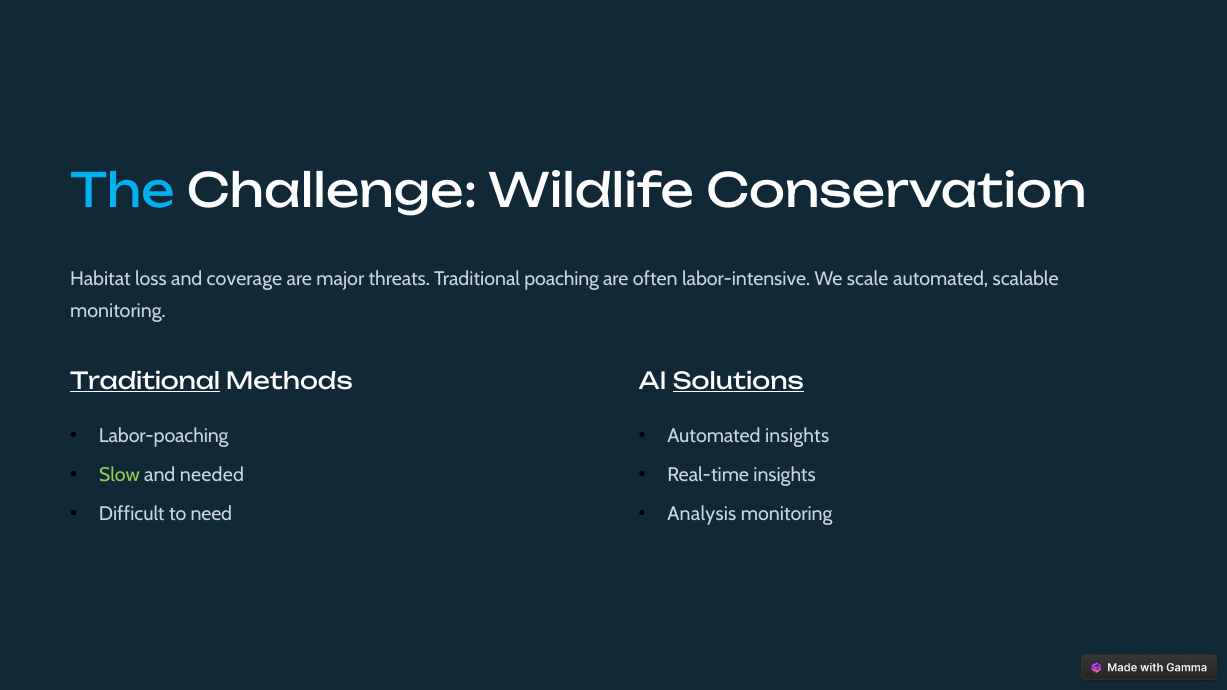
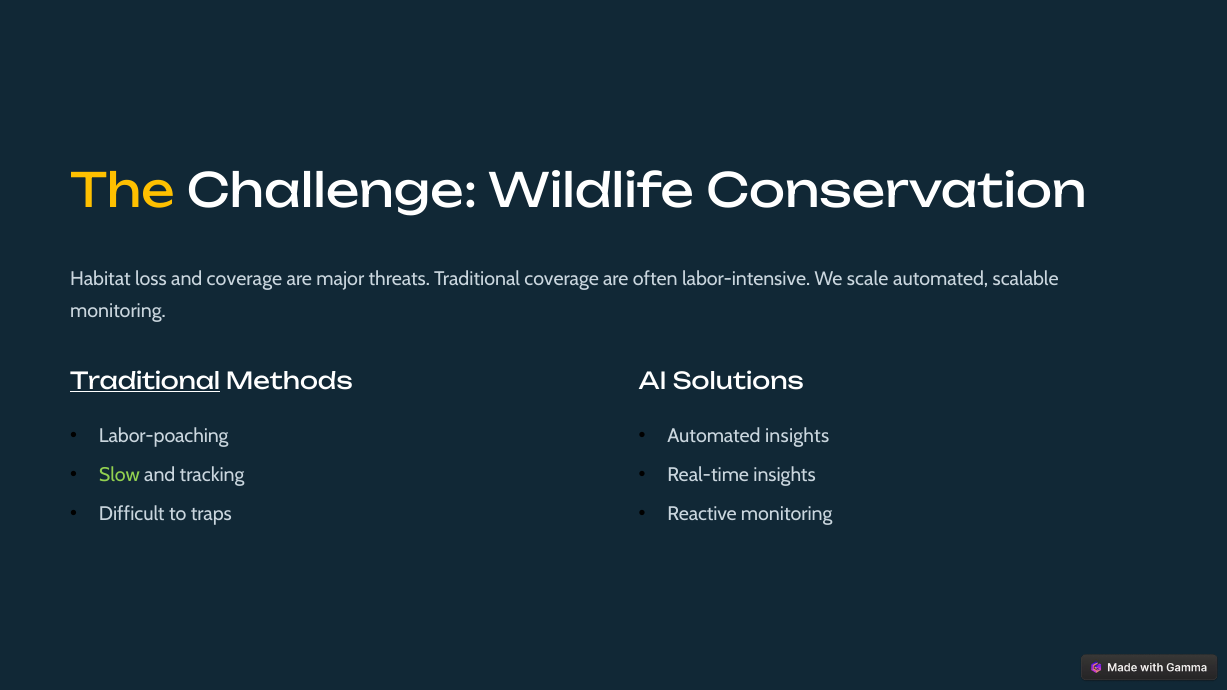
The colour: light blue -> yellow (122, 192)
Traditional poaching: poaching -> coverage (562, 279)
Solutions underline: present -> none (738, 382)
needed: needed -> tracking (212, 475)
need: need -> traps (211, 514)
Analysis: Analysis -> Reactive (702, 514)
